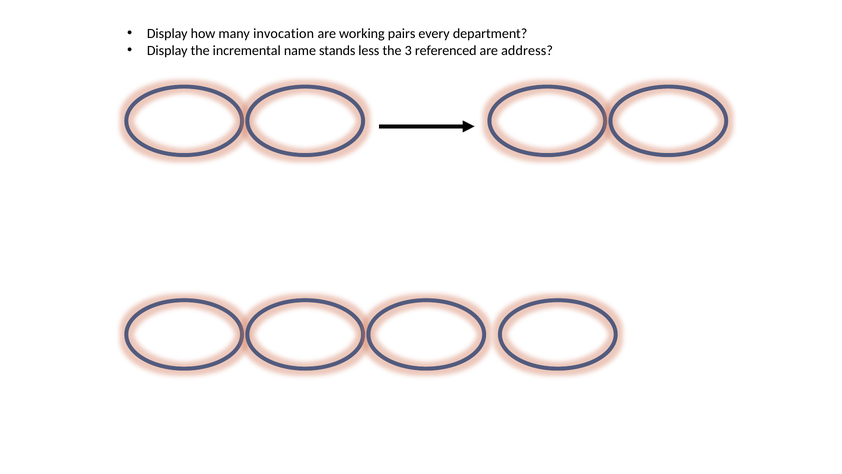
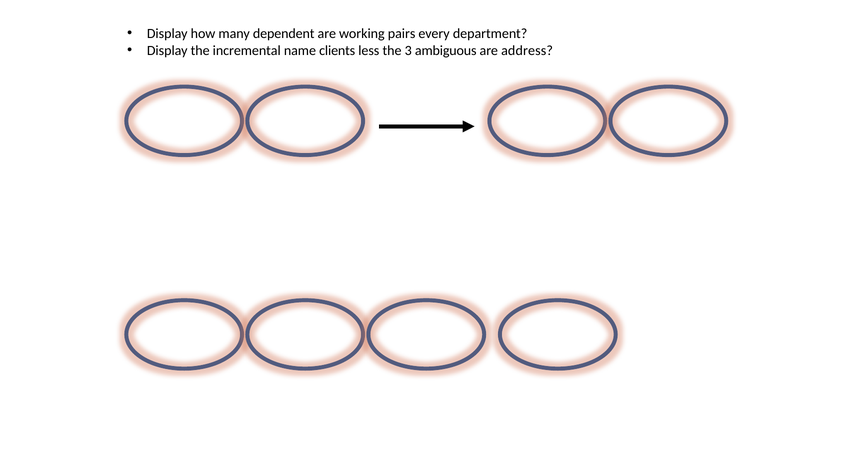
invocation: invocation -> dependent (284, 34)
stands: stands -> clients (337, 50)
referenced: referenced -> ambiguous (446, 50)
